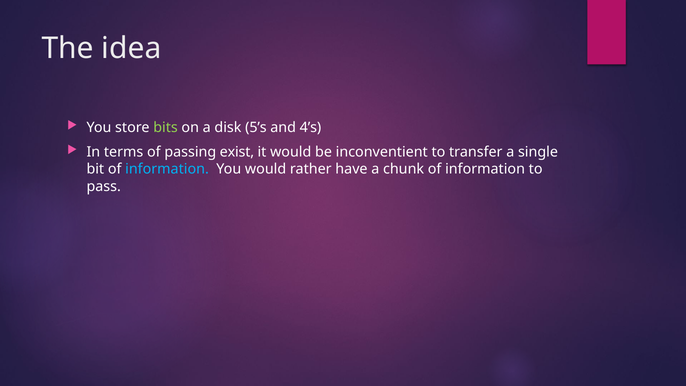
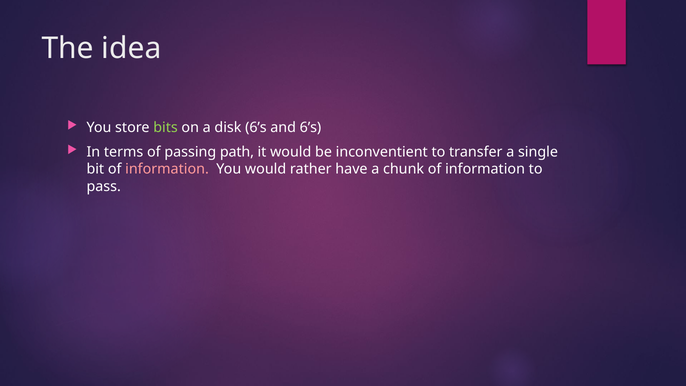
disk 5’s: 5’s -> 6’s (256, 128)
and 4’s: 4’s -> 6’s (310, 128)
exist: exist -> path (237, 152)
information colour: light blue -> pink (167, 169)
